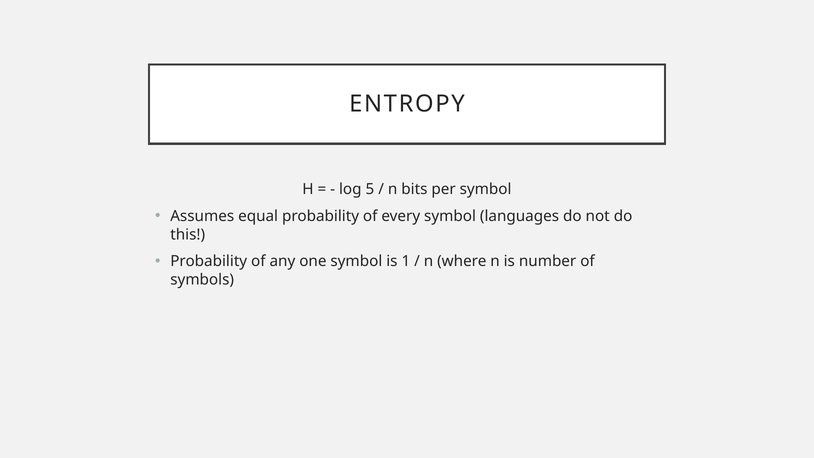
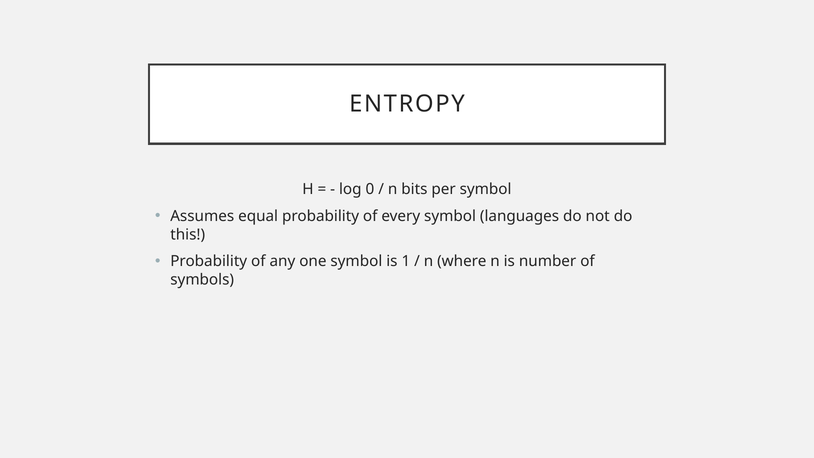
5: 5 -> 0 (370, 189)
